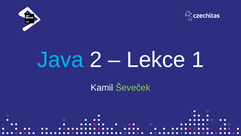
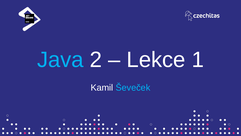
Ševeček colour: light green -> light blue (133, 87)
